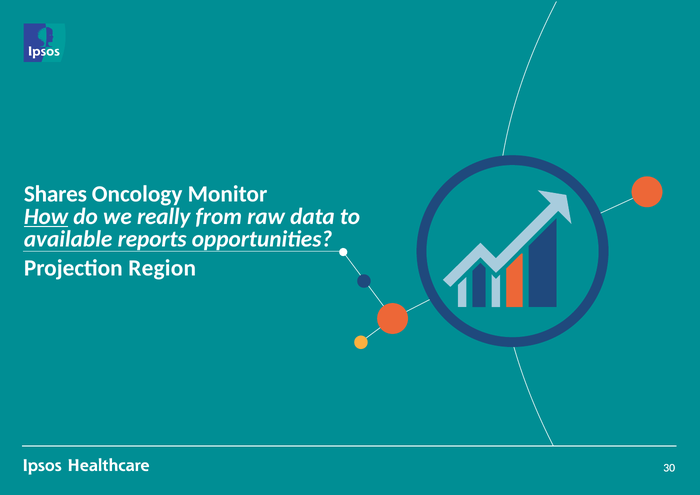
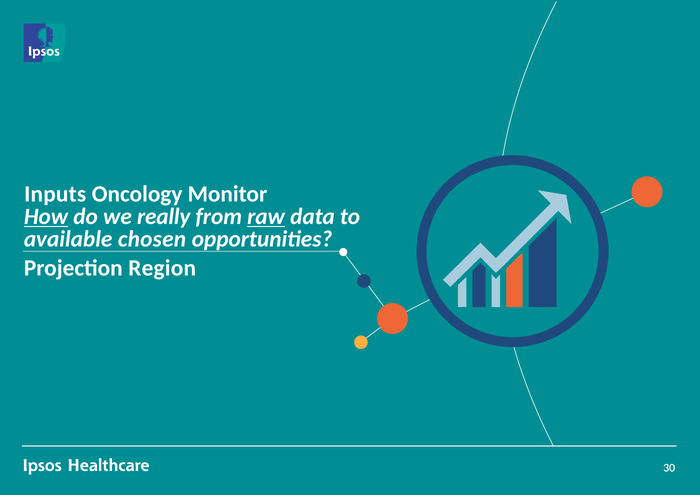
Shares: Shares -> Inputs (55, 194)
raw underline: none -> present (266, 216)
reports: reports -> chosen (152, 239)
